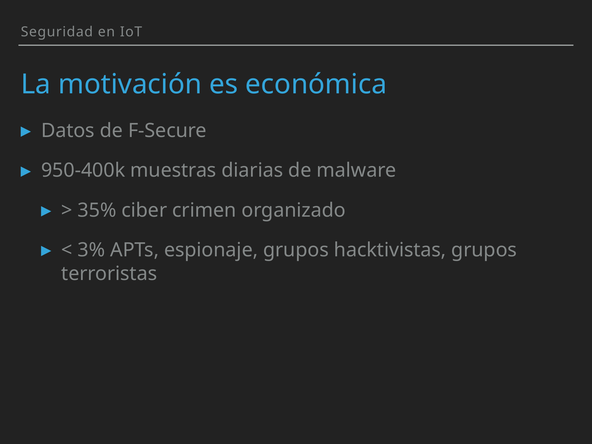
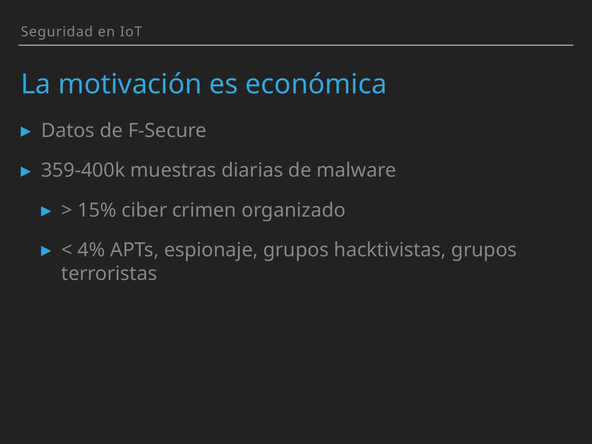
950-400k: 950-400k -> 359-400k (83, 170)
35%: 35% -> 15% (97, 210)
3%: 3% -> 4% (91, 250)
